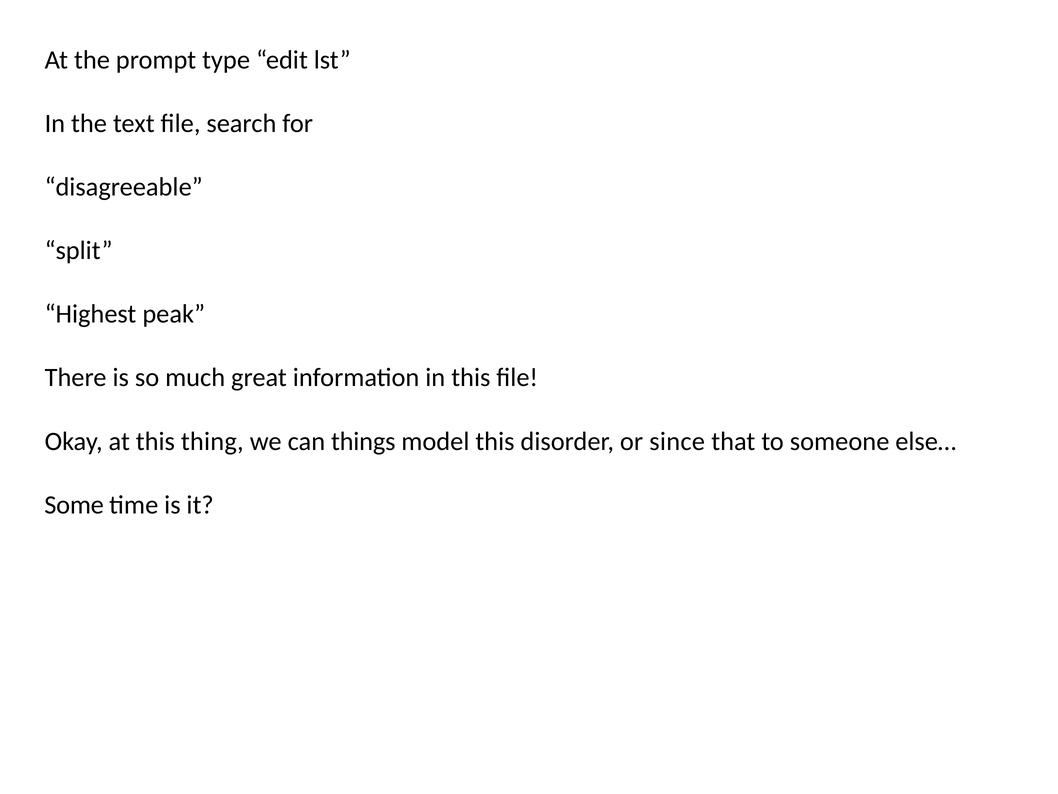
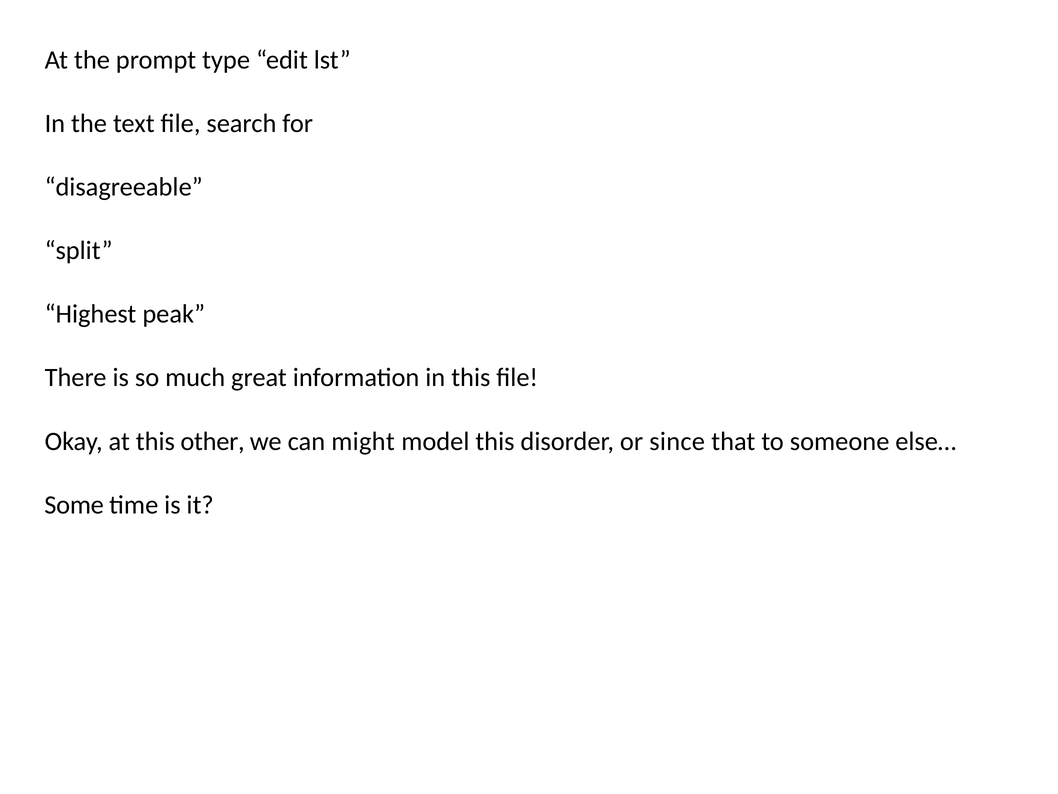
thing: thing -> other (213, 441)
things: things -> might (363, 441)
